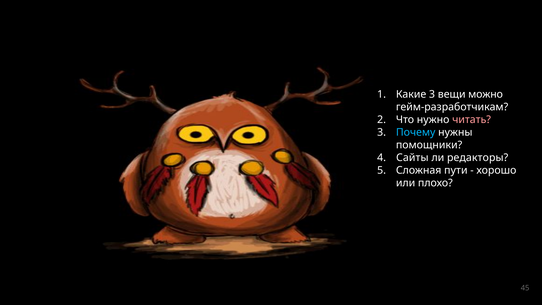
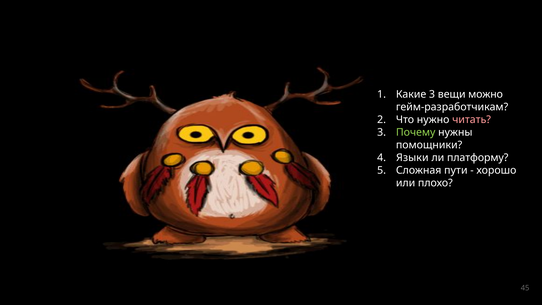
Почему colour: light blue -> light green (416, 132)
Сайты: Сайты -> Языки (412, 158)
редакторы: редакторы -> платформу (478, 158)
